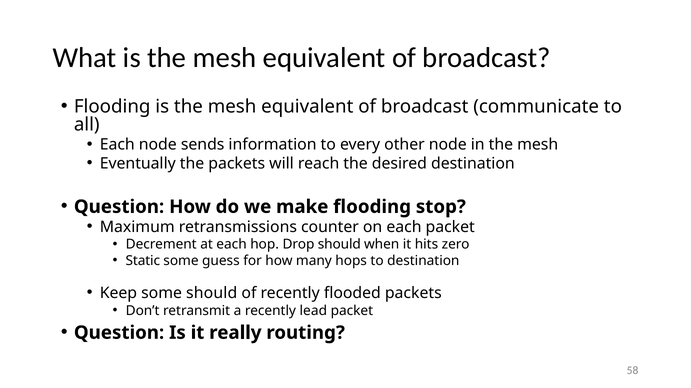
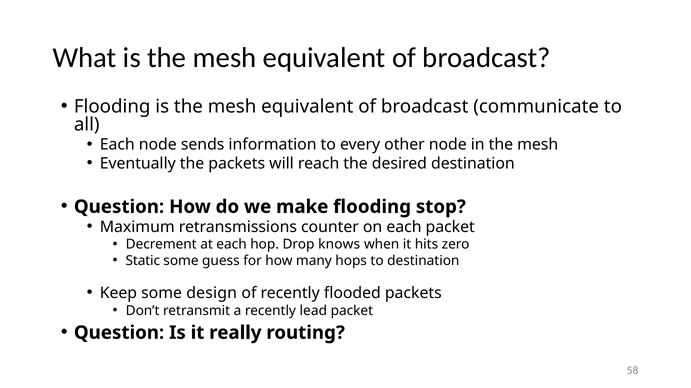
Drop should: should -> knows (339, 245)
some should: should -> design (212, 294)
